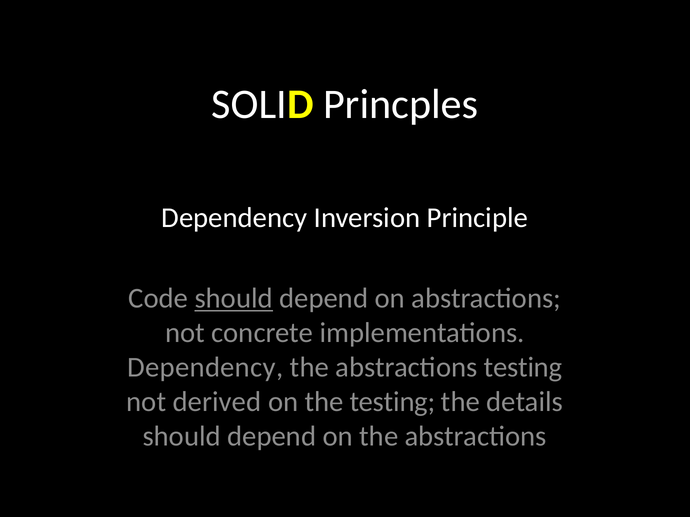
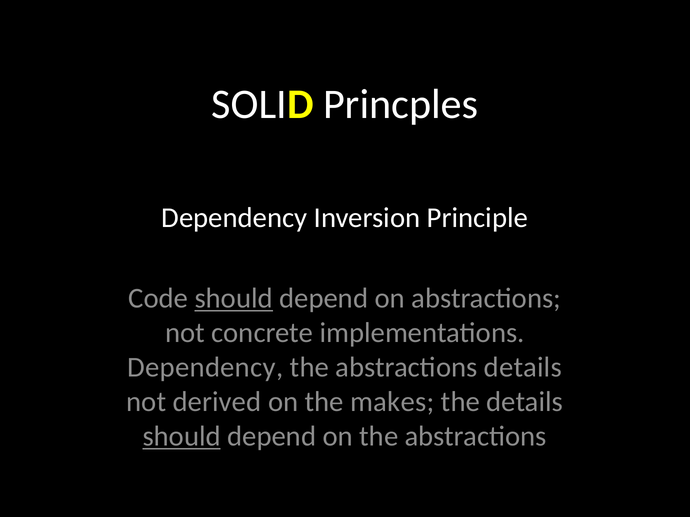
abstractions testing: testing -> details (523, 368)
the testing: testing -> makes (392, 402)
should underline: none -> present (182, 437)
